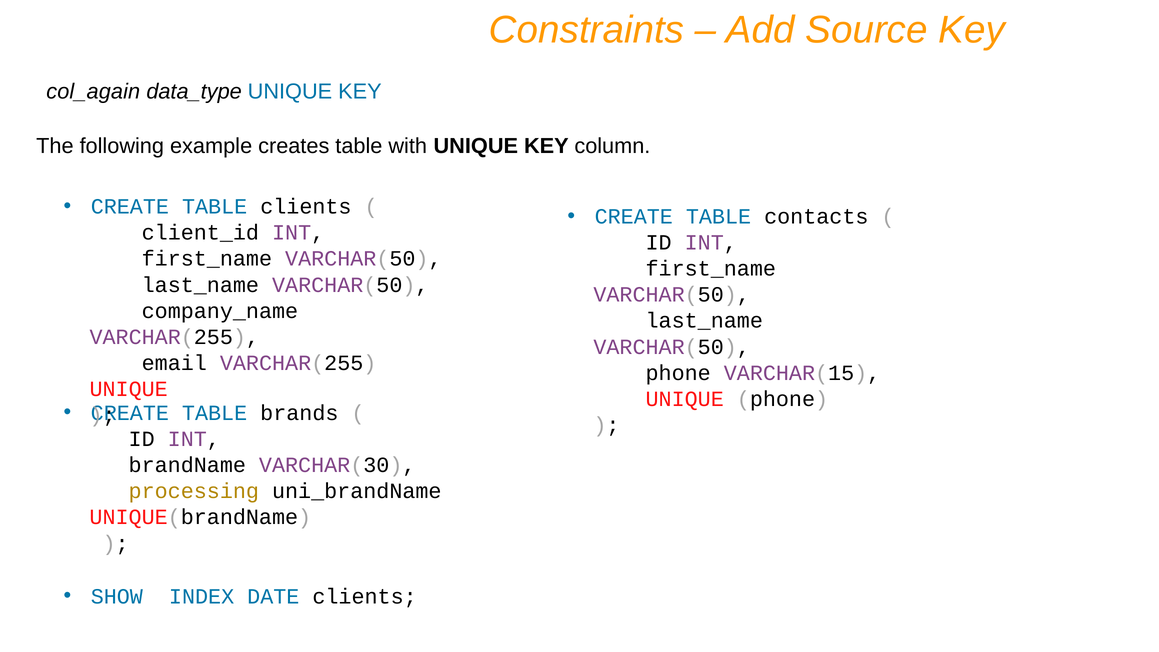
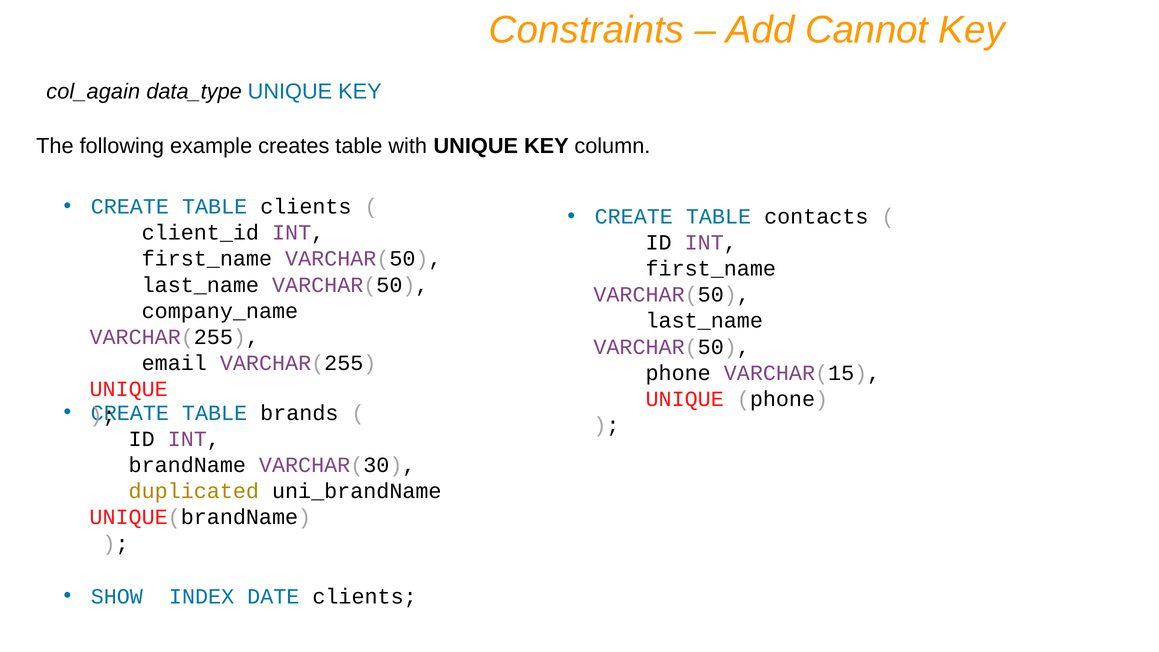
Source: Source -> Cannot (867, 30)
processing: processing -> duplicated (194, 491)
